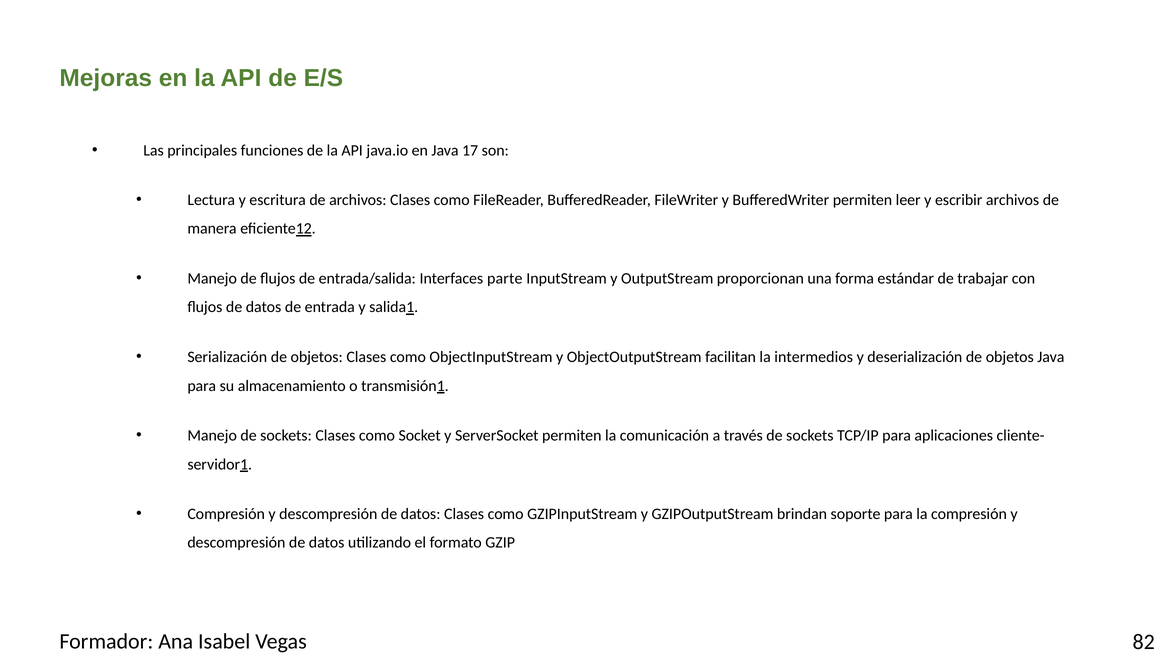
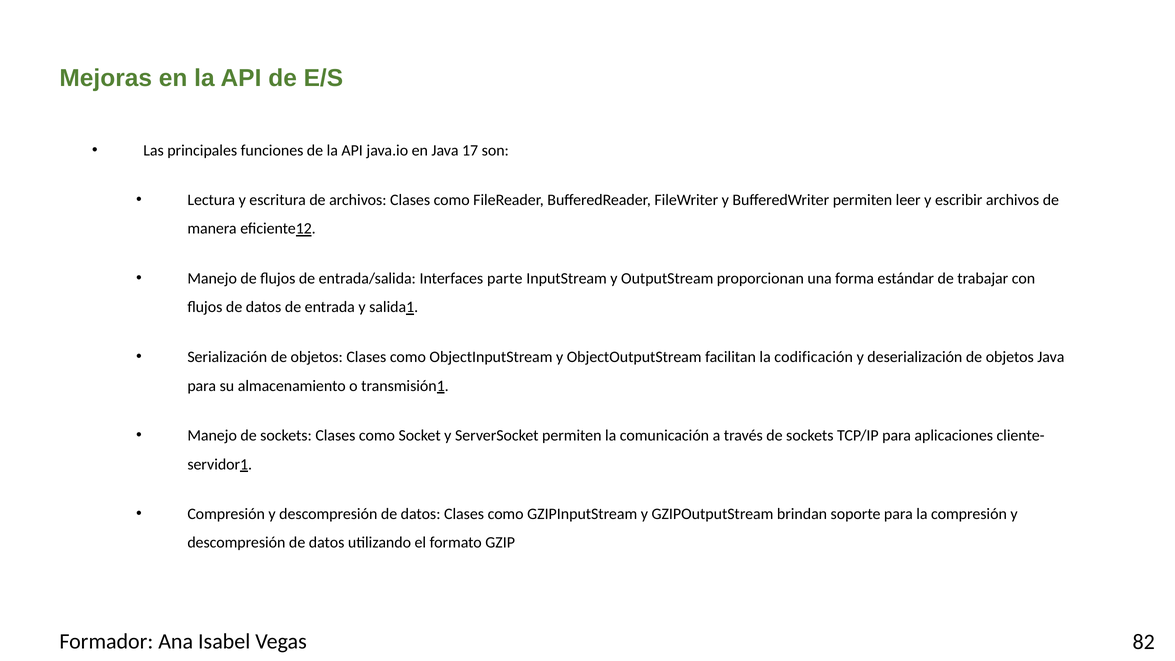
intermedios: intermedios -> codificación (814, 357)
